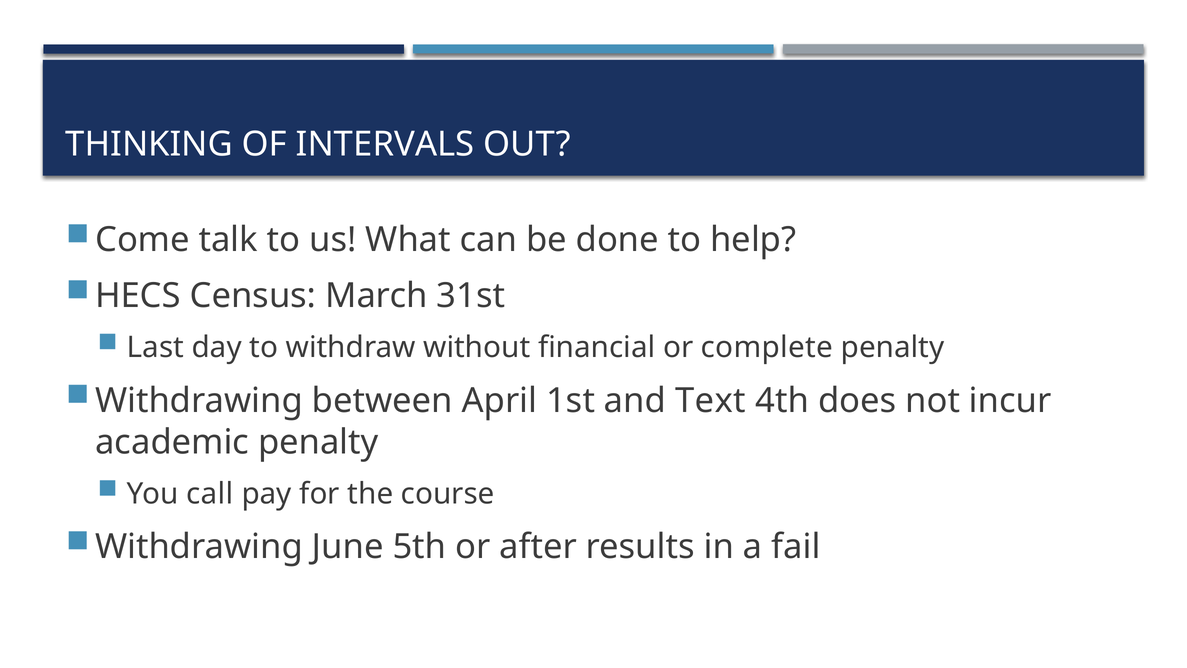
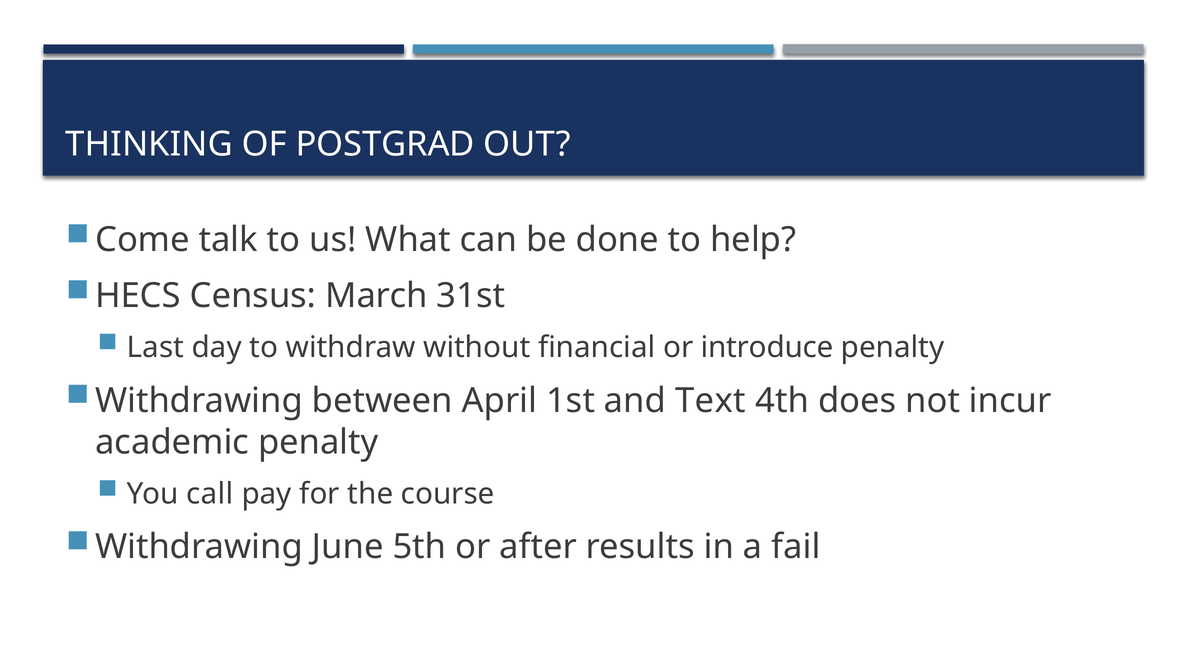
INTERVALS: INTERVALS -> POSTGRAD (385, 144)
complete: complete -> introduce (767, 347)
